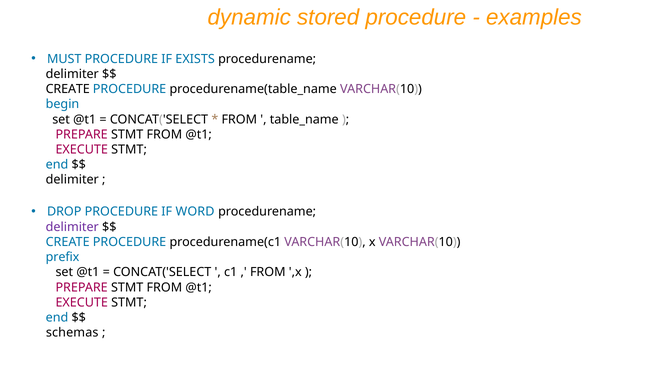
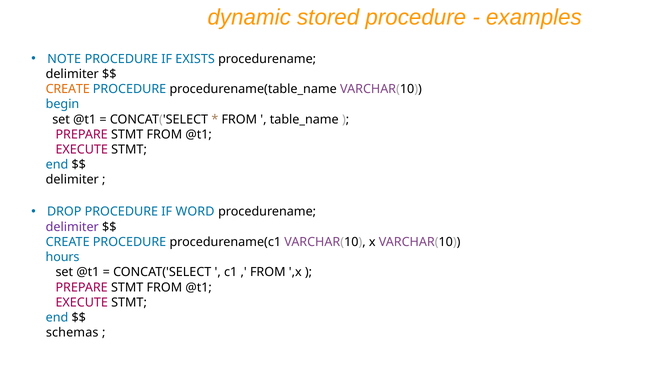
MUST: MUST -> NOTE (64, 59)
CREATE colour: black -> orange (68, 89)
prefix: prefix -> hours (63, 257)
